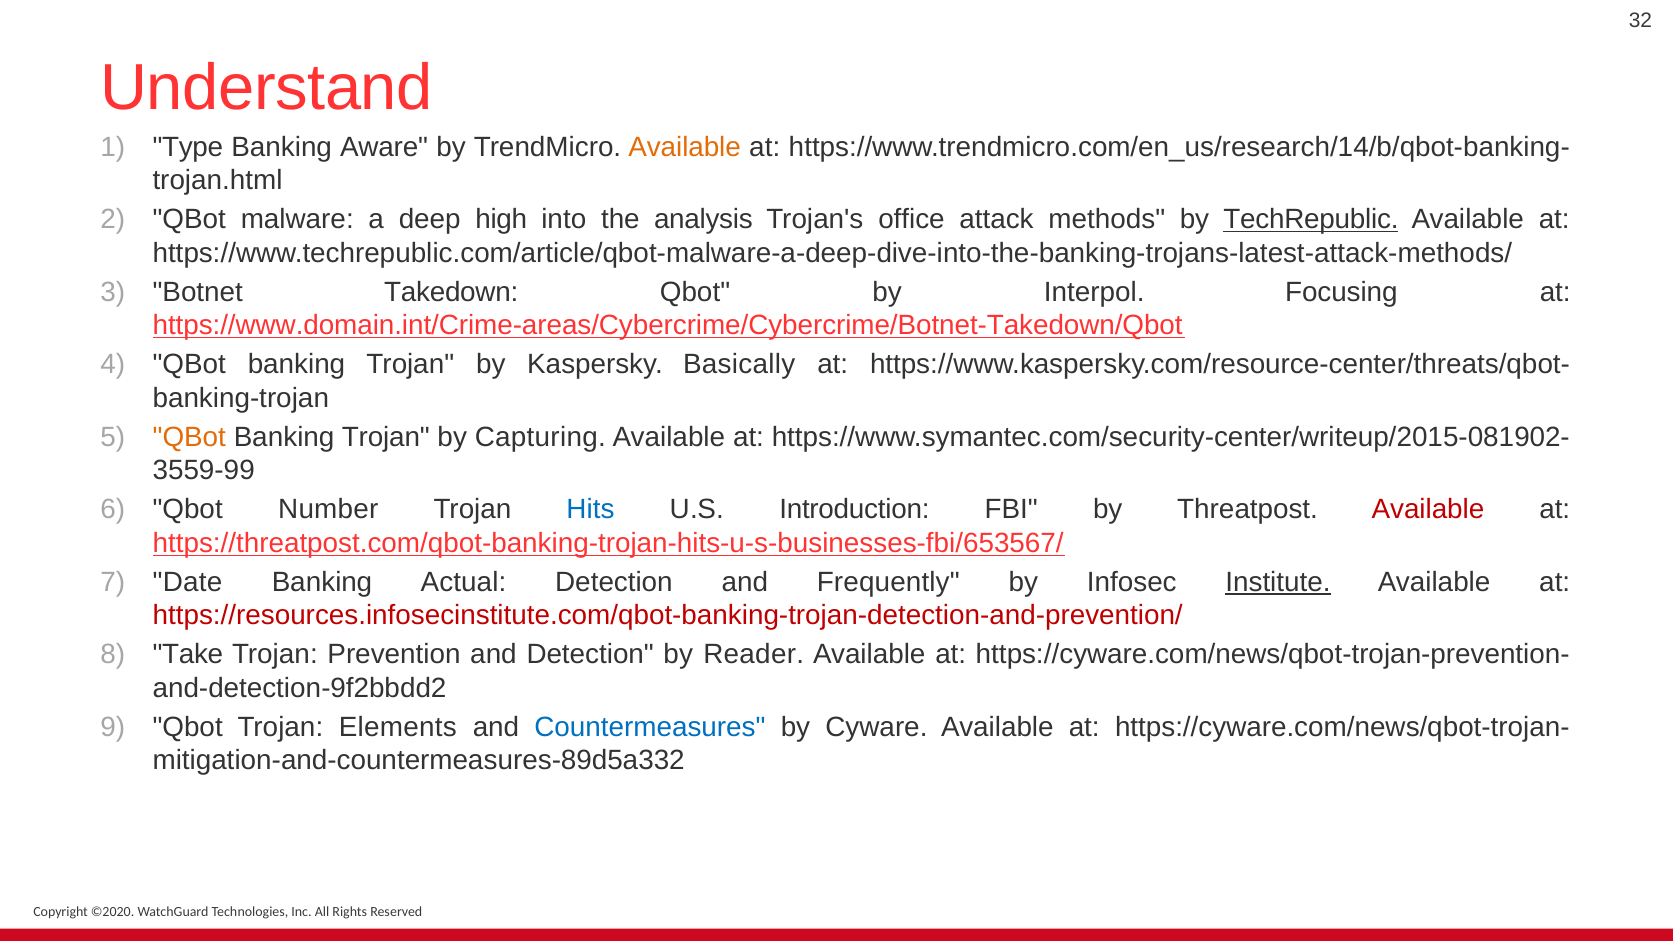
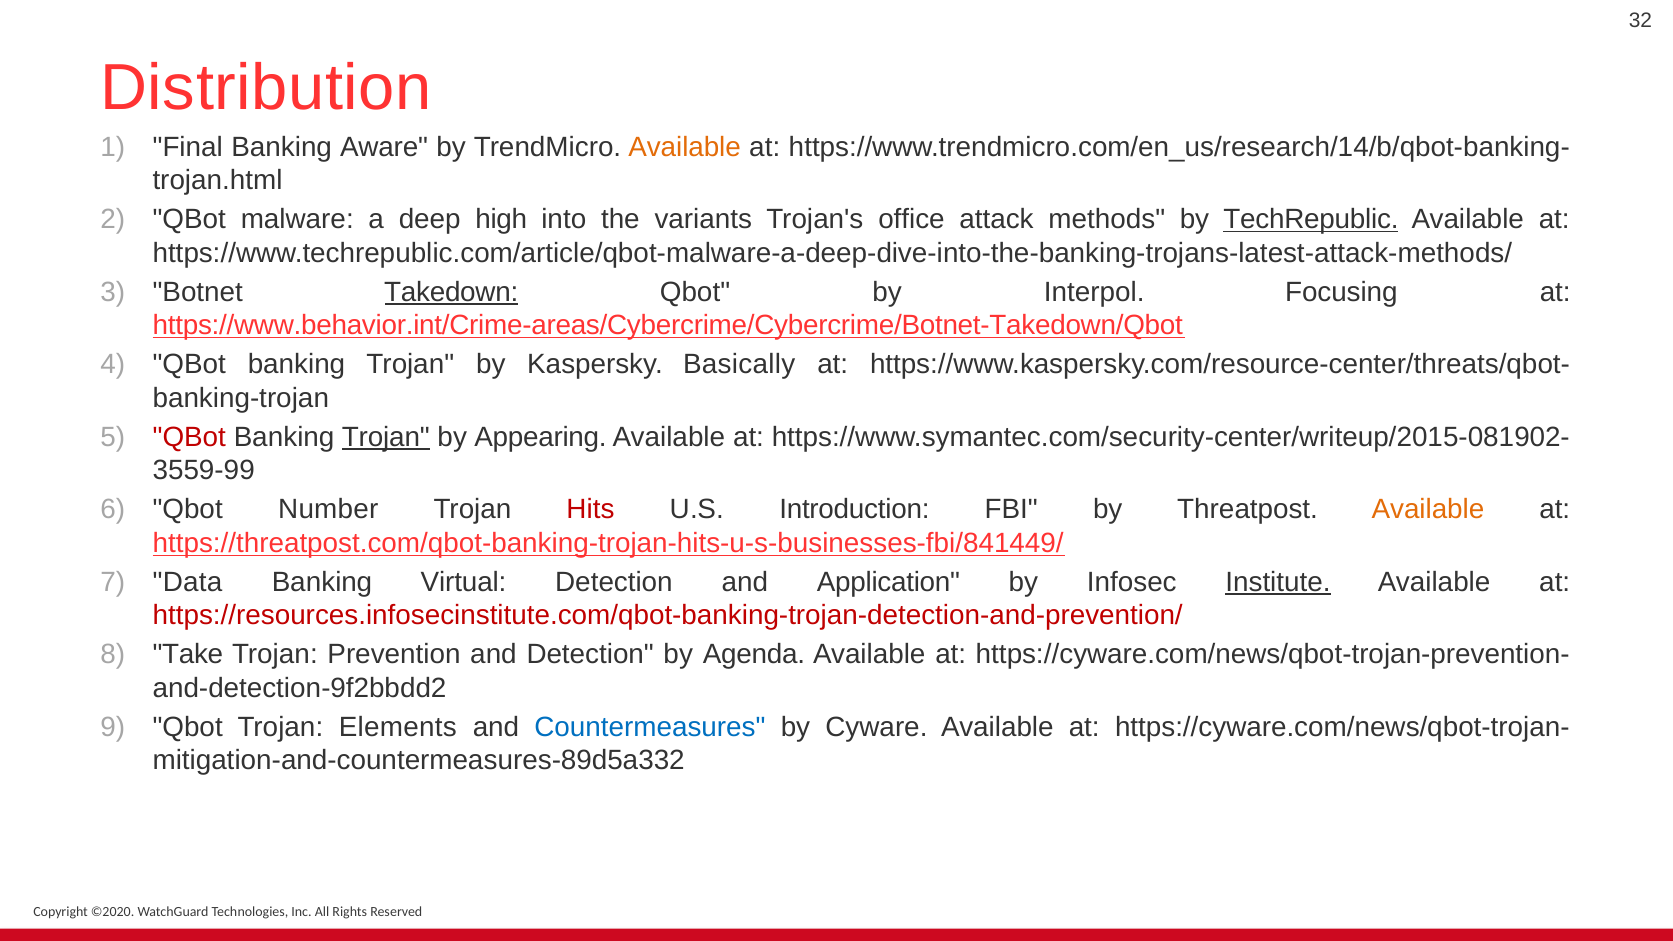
Understand: Understand -> Distribution (266, 88)
Type: Type -> Final (188, 147)
analysis: analysis -> variants (703, 220)
Takedown underline: none -> present (451, 292)
https://www.domain.int/Crime-areas/Cybercrime/Cybercrime/Botnet-Takedown/Qbot: https://www.domain.int/Crime-areas/Cybercrime/Cybercrime/Botnet-Takedown/Qbot -> https://www.behavior.int/Crime-areas/Cybercrime/Cybercrime/Botnet-Takedown/Qbot (668, 326)
QBot colour: orange -> red (189, 437)
Trojan underline: none -> present (386, 437)
Capturing: Capturing -> Appearing (541, 437)
Hits colour: blue -> red (591, 510)
Available colour: red -> orange (1428, 510)
https://threatpost.com/qbot-banking-trojan-hits-u-s-businesses-fbi/653567/: https://threatpost.com/qbot-banking-trojan-hits-u-s-businesses-fbi/653567/ -> https://threatpost.com/qbot-banking-trojan-hits-u-s-businesses-fbi/841449/ (608, 543)
Date: Date -> Data (188, 582)
Actual: Actual -> Virtual (464, 582)
Frequently: Frequently -> Application (888, 582)
Reader: Reader -> Agenda (754, 655)
